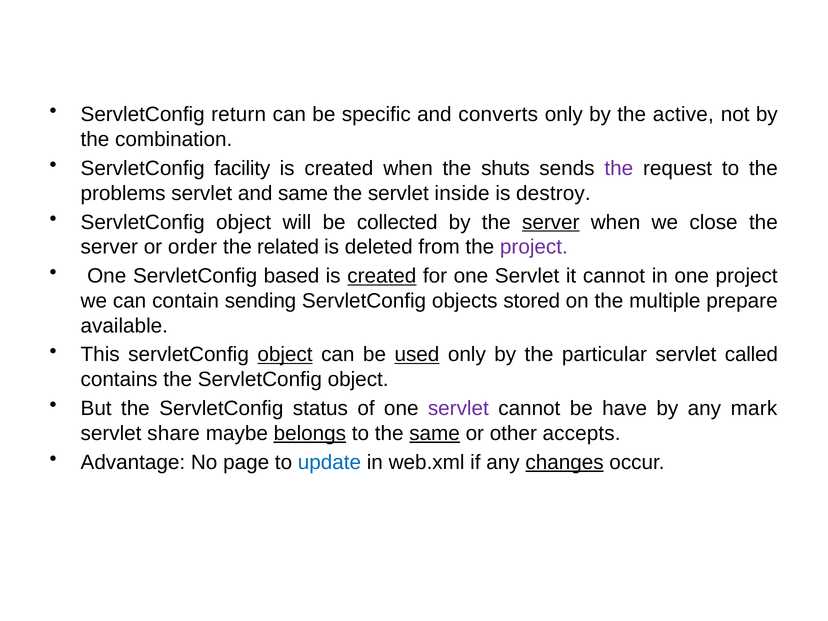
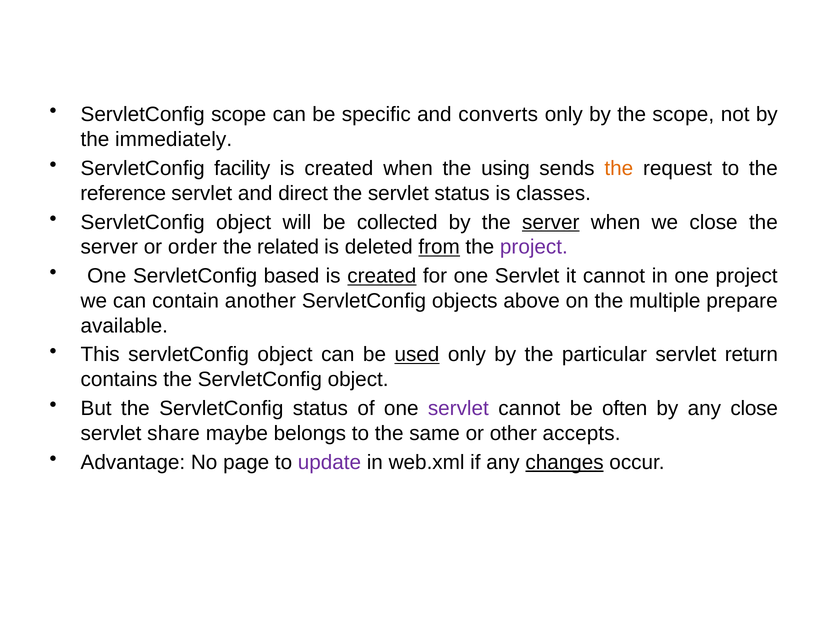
ServletConfig return: return -> scope (239, 115)
the active: active -> scope (683, 115)
combination: combination -> immediately (174, 139)
shuts: shuts -> using (505, 168)
the colour: purple -> orange (619, 168)
problems: problems -> reference (123, 193)
and same: same -> direct (303, 193)
servlet inside: inside -> status (462, 193)
destroy: destroy -> classes (553, 193)
from underline: none -> present (439, 247)
sending: sending -> another (260, 301)
stored: stored -> above (532, 301)
object underline: present -> none (285, 355)
called: called -> return (751, 355)
have: have -> often (625, 408)
any mark: mark -> close (754, 408)
belongs underline: present -> none (310, 433)
same underline: present -> none (435, 433)
update colour: blue -> purple (329, 462)
